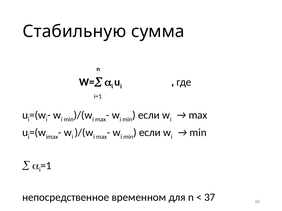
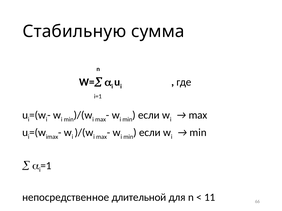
временном: временном -> длительной (139, 198)
37: 37 -> 11 (210, 198)
